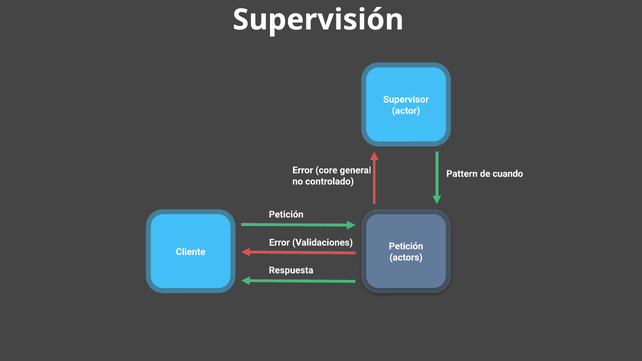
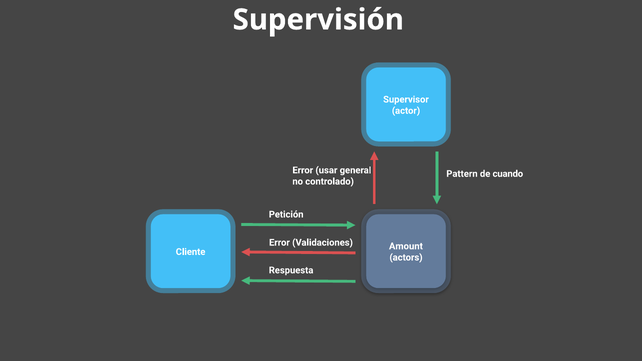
core: core -> usar (326, 170)
Petición: Petición -> Amount (406, 246)
